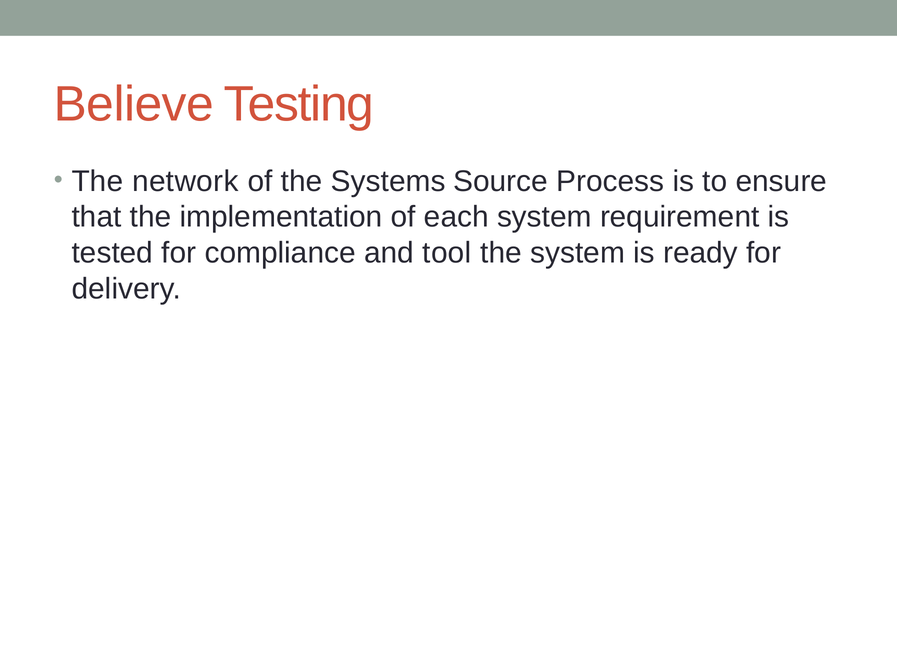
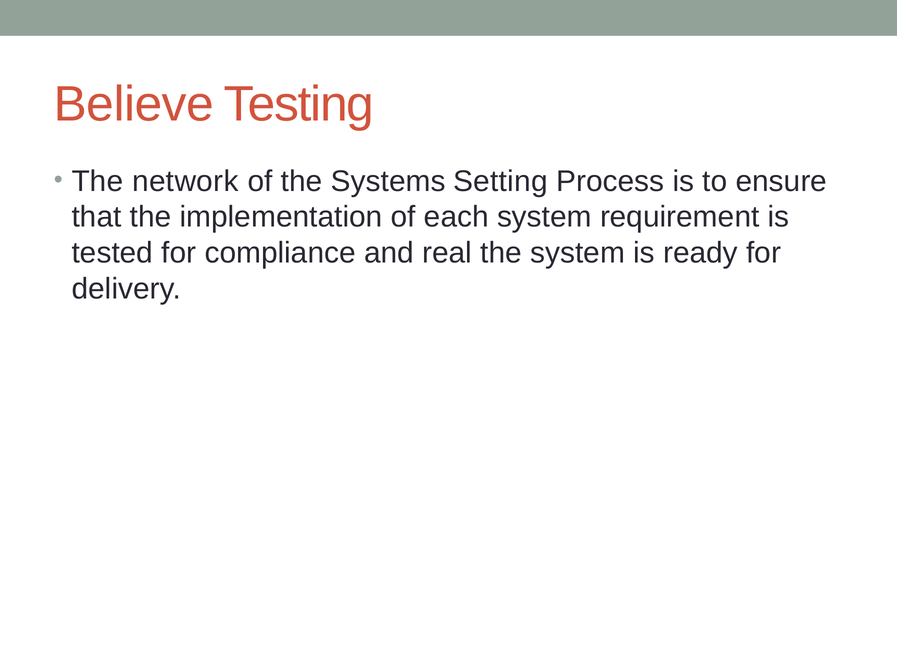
Source: Source -> Setting (501, 182)
tool: tool -> real (447, 253)
